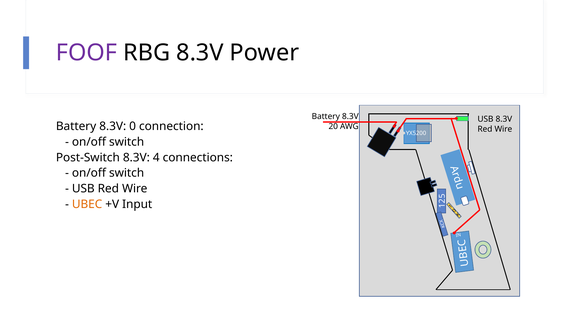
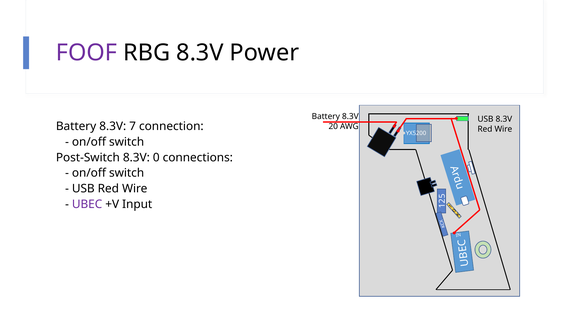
8.3V 0: 0 -> 7 (133, 126)
8.3V 4: 4 -> 0 (156, 157)
UBEC colour: orange -> purple (87, 204)
